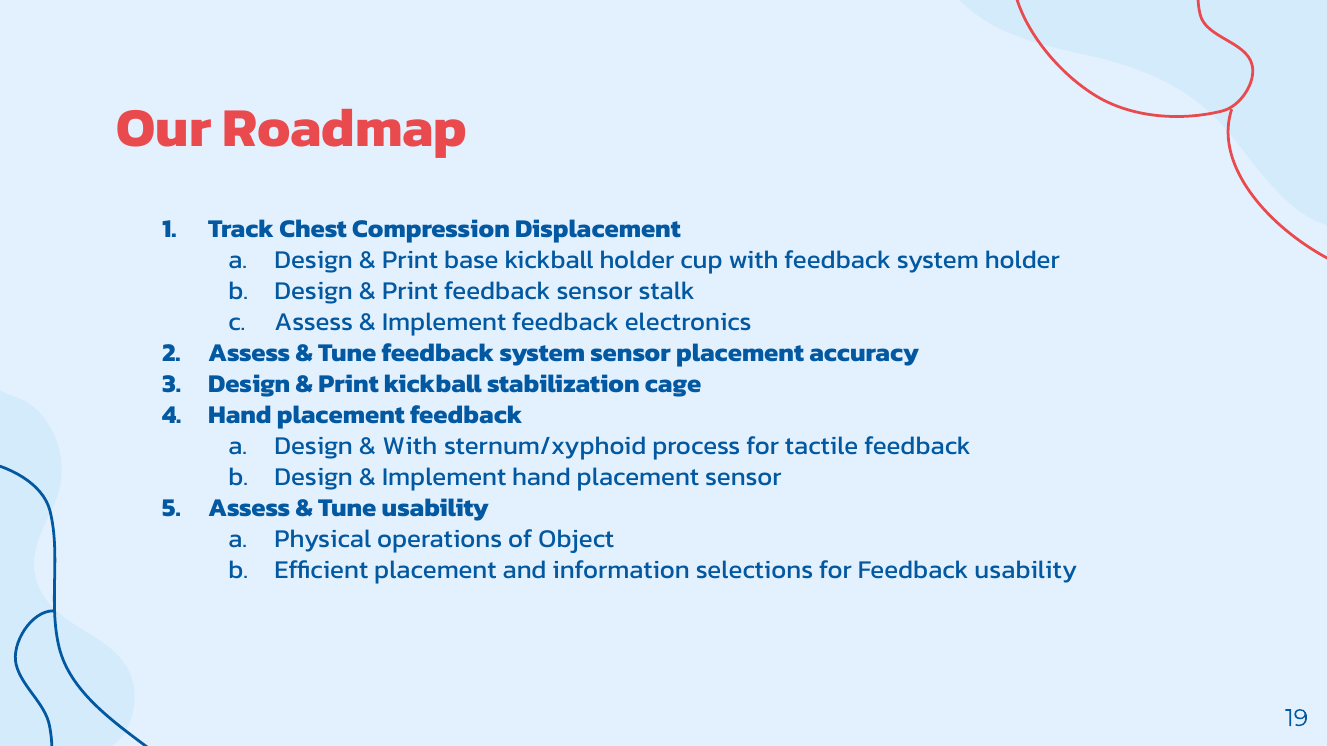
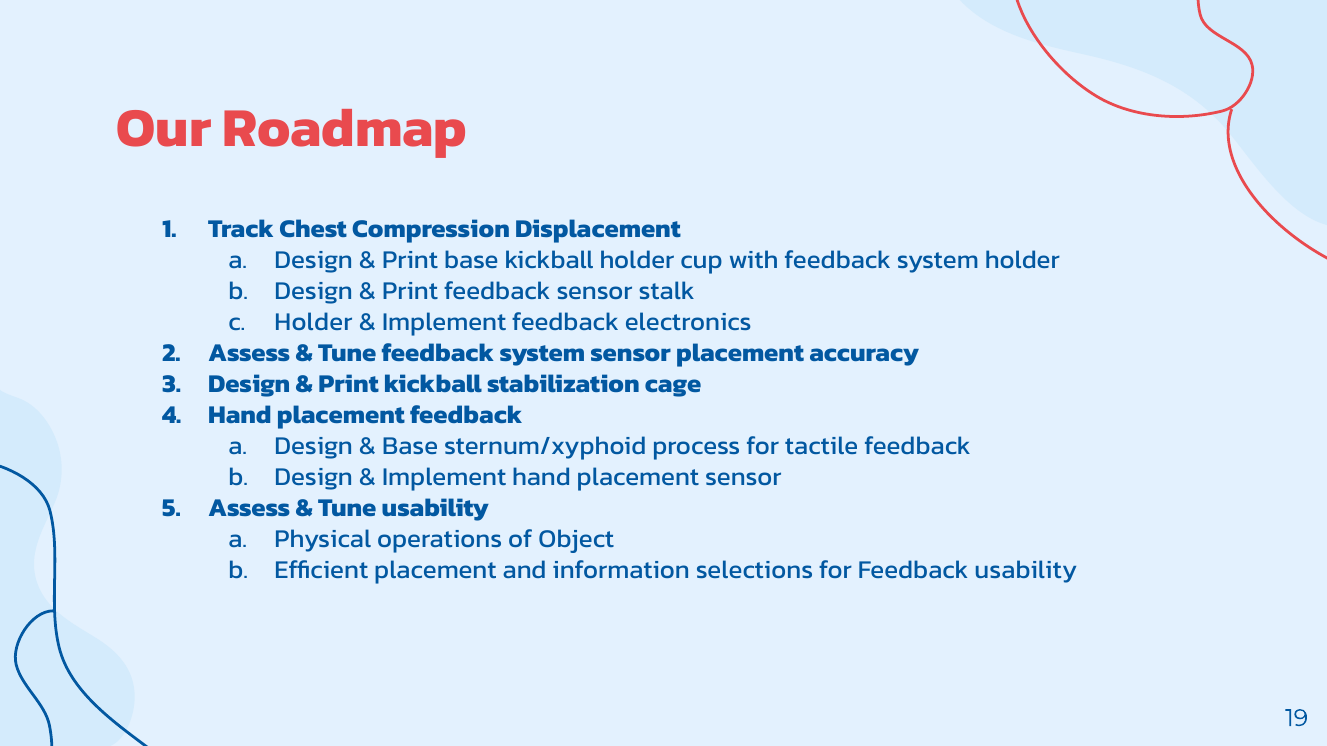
Assess: Assess -> Holder (314, 322)
With: With -> Base (410, 446)
